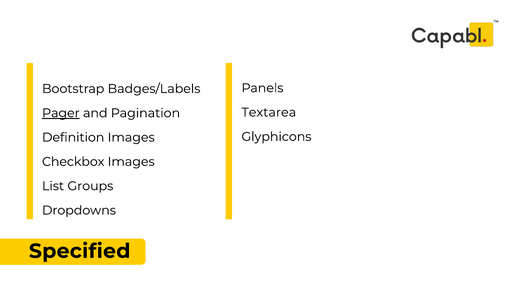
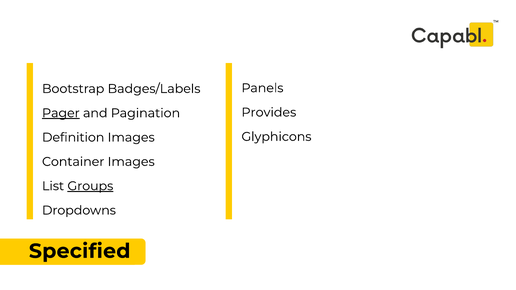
Textarea: Textarea -> Provides (269, 112)
Checkbox: Checkbox -> Container (73, 162)
Groups underline: none -> present (90, 186)
